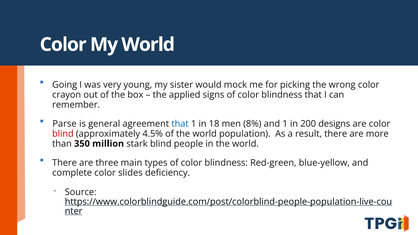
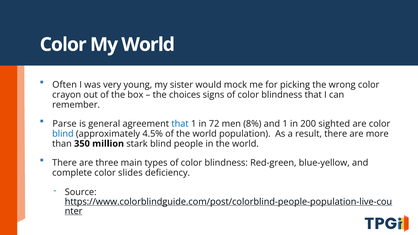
Going: Going -> Often (65, 85)
applied: applied -> choices (185, 95)
18: 18 -> 72 (214, 124)
designs: designs -> sighted (334, 124)
blind colour: red -> blue (63, 134)
